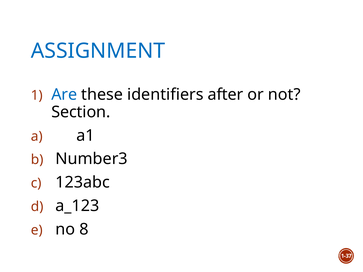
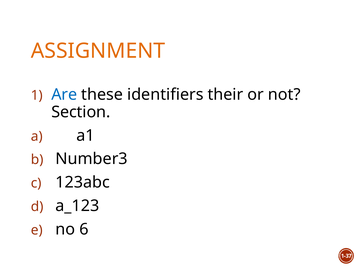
ASSIGNMENT colour: blue -> orange (98, 51)
after: after -> their (225, 95)
8: 8 -> 6 (84, 229)
